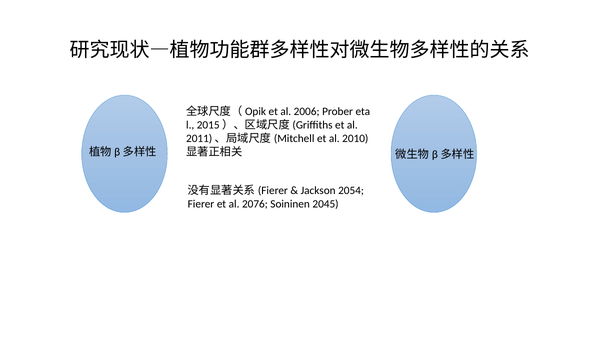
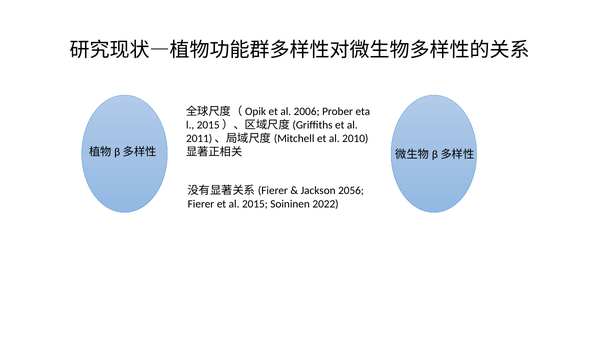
2054: 2054 -> 2056 (351, 191)
2076: 2076 -> 2015 (255, 204)
2045: 2045 -> 2022 (326, 204)
